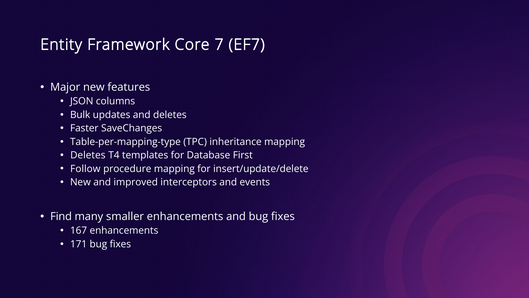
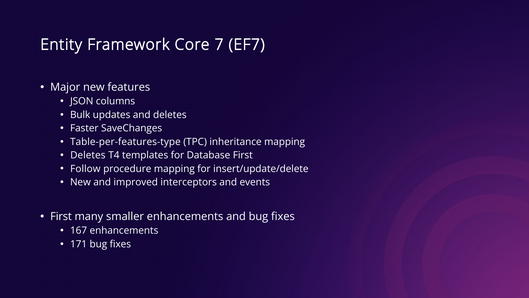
Table-per-mapping-type: Table-per-mapping-type -> Table-per-features-type (125, 142)
Find: Find -> First (61, 216)
